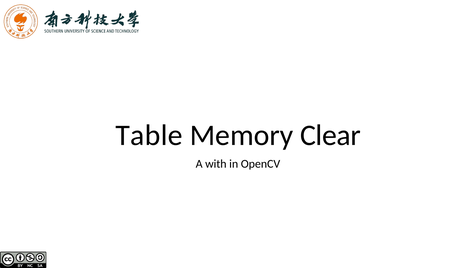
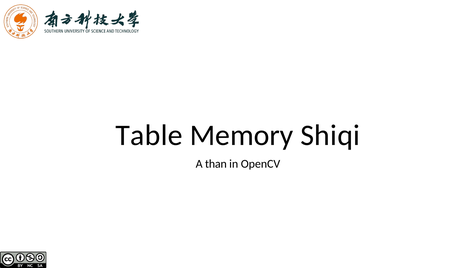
Clear: Clear -> Shiqi (330, 135)
with: with -> than (216, 164)
